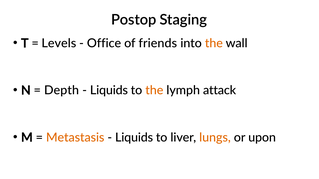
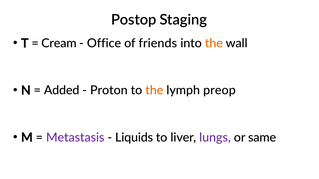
Levels: Levels -> Cream (59, 43)
Depth: Depth -> Added (62, 91)
Liquids: Liquids -> Proton (109, 91)
attack: attack -> preop (219, 91)
Metastasis colour: orange -> purple (75, 138)
lungs colour: orange -> purple (215, 138)
upon: upon -> same (262, 138)
